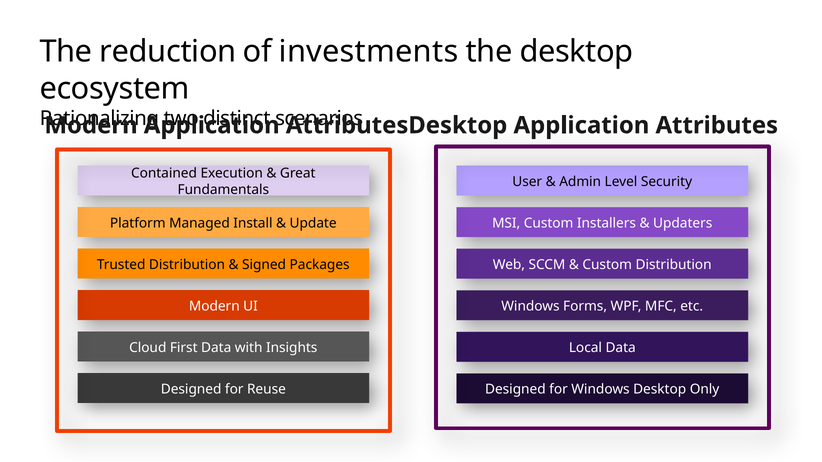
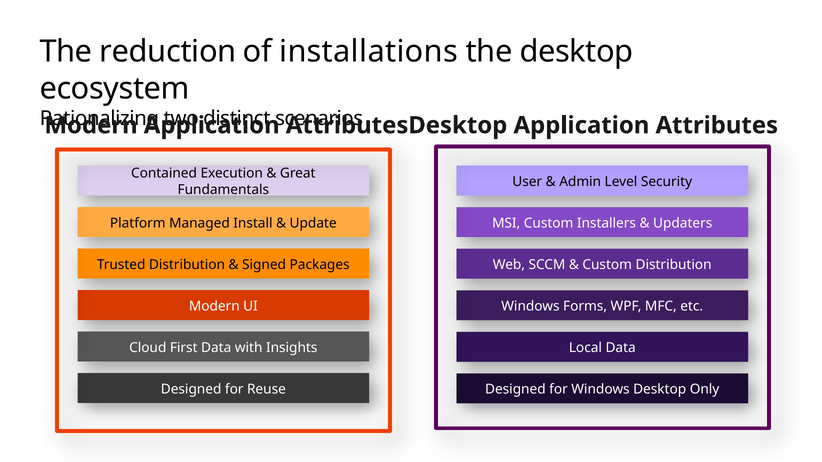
investments: investments -> installations (369, 51)
